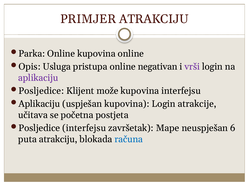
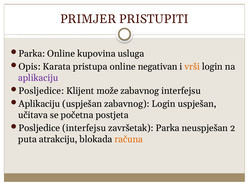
PRIMJER ATRAKCIJU: ATRAKCIJU -> PRISTUPITI (154, 19)
kupovina online: online -> usluga (131, 54)
Usluga: Usluga -> Karata (57, 67)
vrši colour: purple -> orange (192, 67)
može kupovina: kupovina -> zabavnog (140, 91)
uspješan kupovina: kupovina -> zabavnog (127, 104)
Login atrakcije: atrakcije -> uspješan (197, 104)
završetak Mape: Mape -> Parka (168, 129)
6: 6 -> 2 (233, 129)
računa colour: blue -> orange (129, 140)
